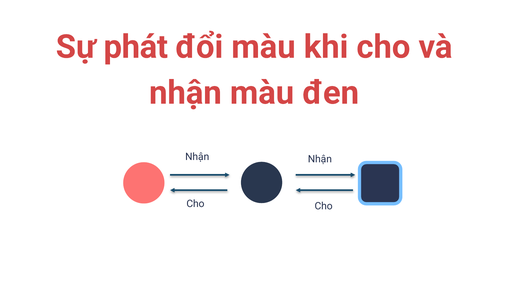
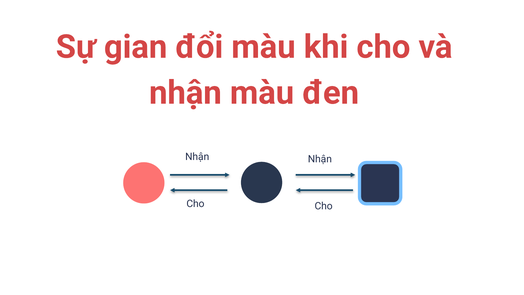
phát: phát -> gian (136, 47)
